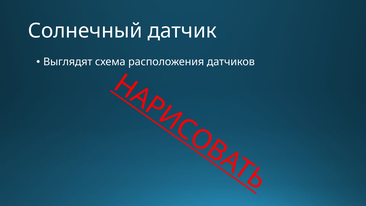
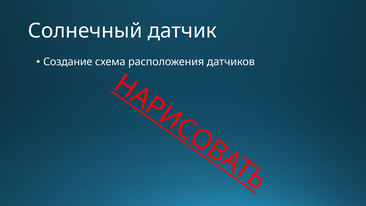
Выглядят: Выглядят -> Создание (68, 62)
